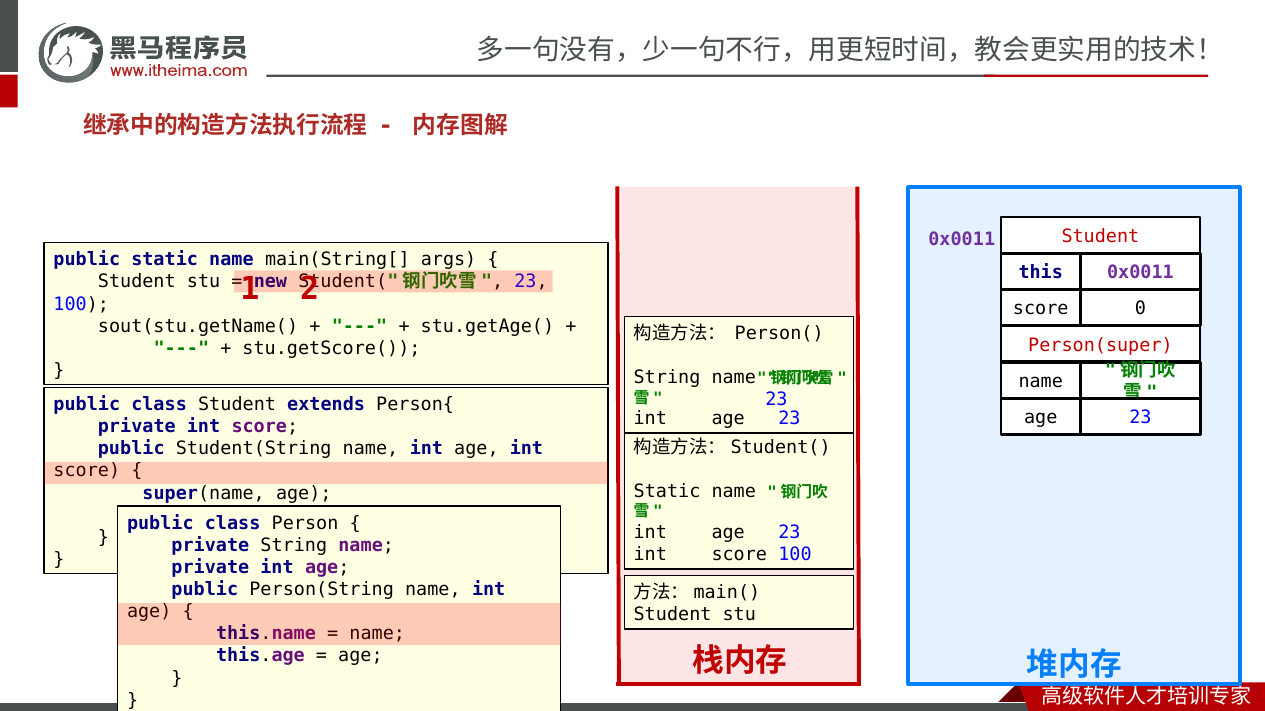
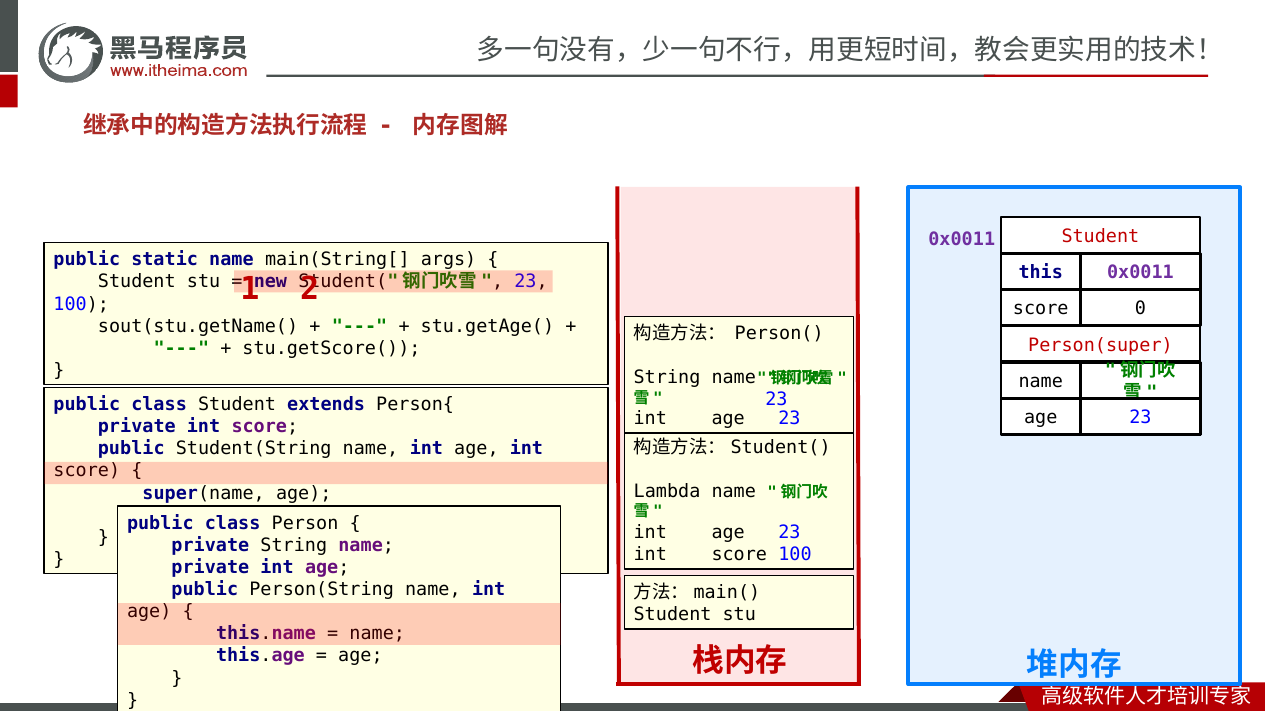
Static: Static -> Lambda (667, 492)
